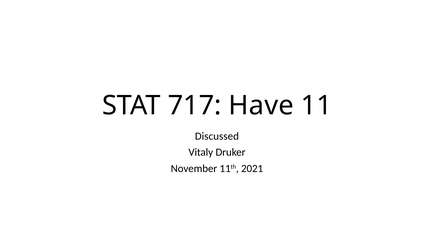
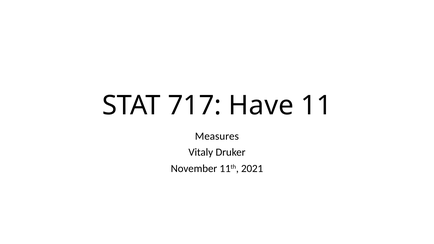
Discussed: Discussed -> Measures (217, 136)
